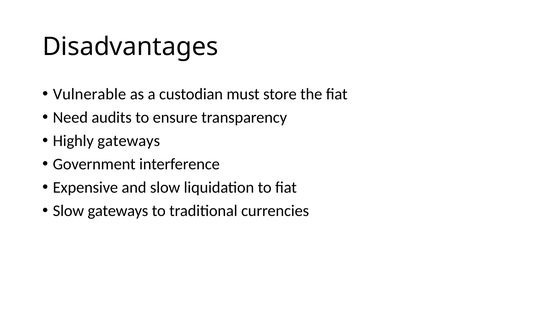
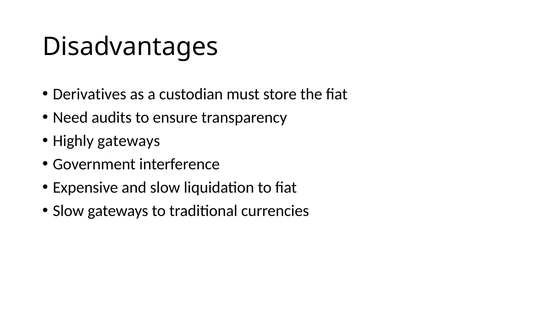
Vulnerable: Vulnerable -> Derivatives (90, 94)
